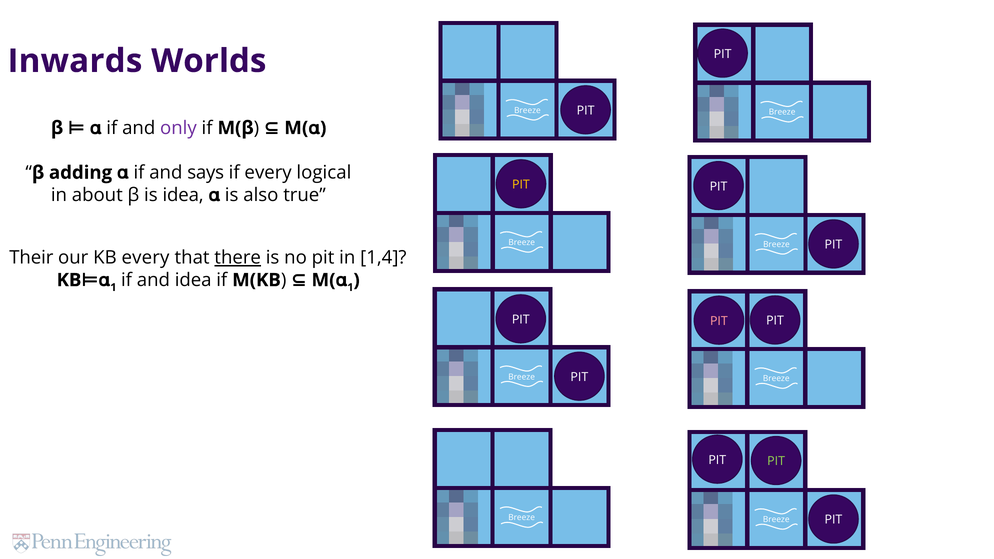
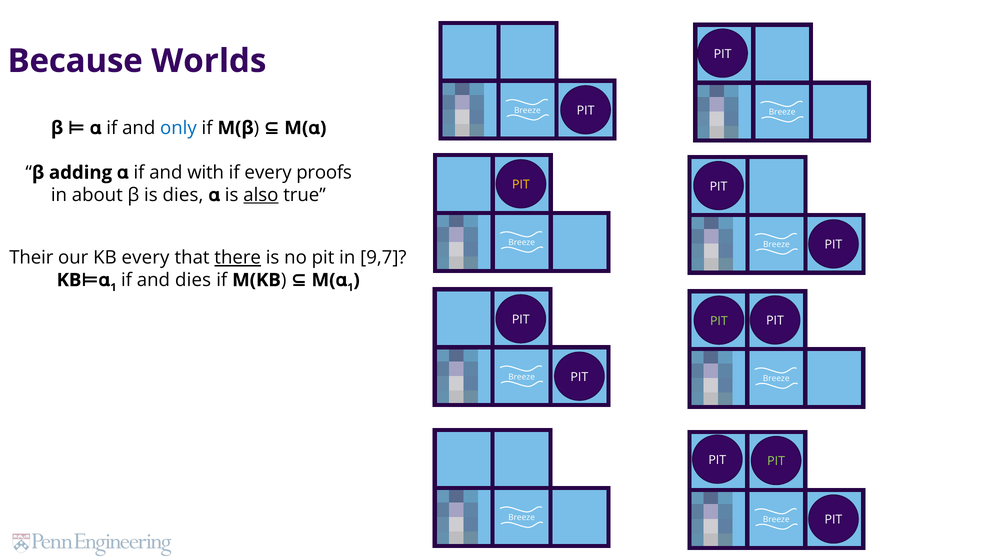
Inwards: Inwards -> Because (75, 61)
only colour: purple -> blue (178, 128)
says: says -> with (206, 173)
logical: logical -> proofs (324, 173)
is idea: idea -> dies (183, 195)
also underline: none -> present (261, 195)
1,4: 1,4 -> 9,7 (383, 258)
and idea: idea -> dies (193, 280)
PIT colour: pink -> light green (719, 321)
